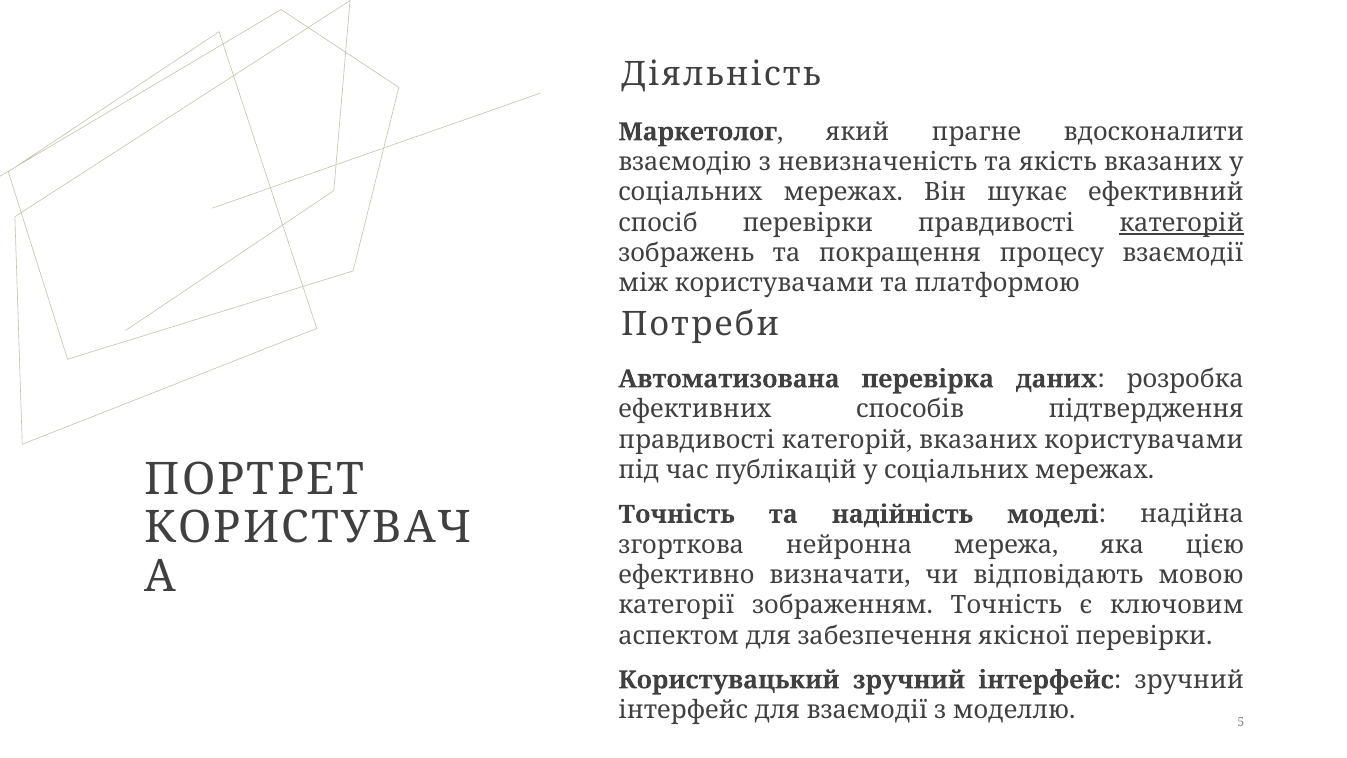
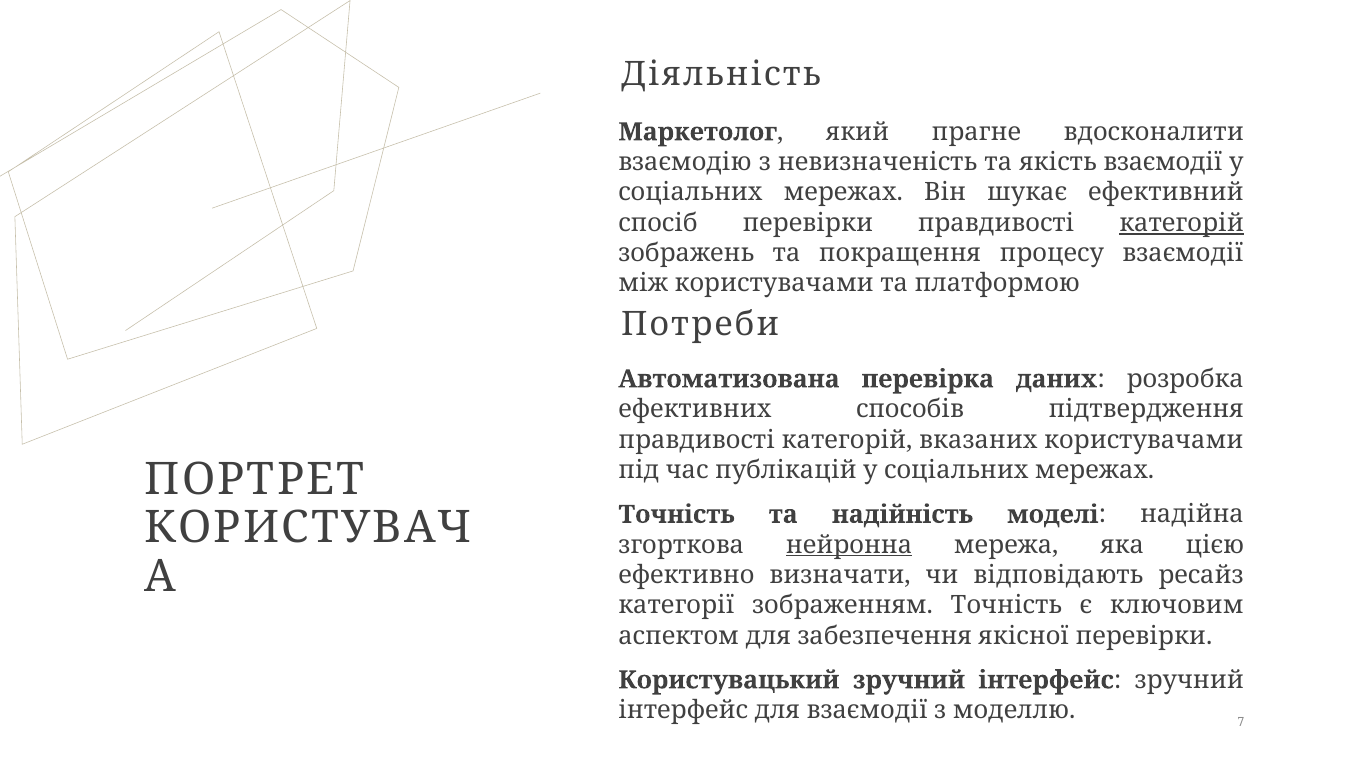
якість вказаних: вказаних -> взаємодії (1163, 162)
нейронна underline: none -> present (849, 545)
мовою: мовою -> ресайз (1201, 575)
5: 5 -> 7 (1241, 722)
